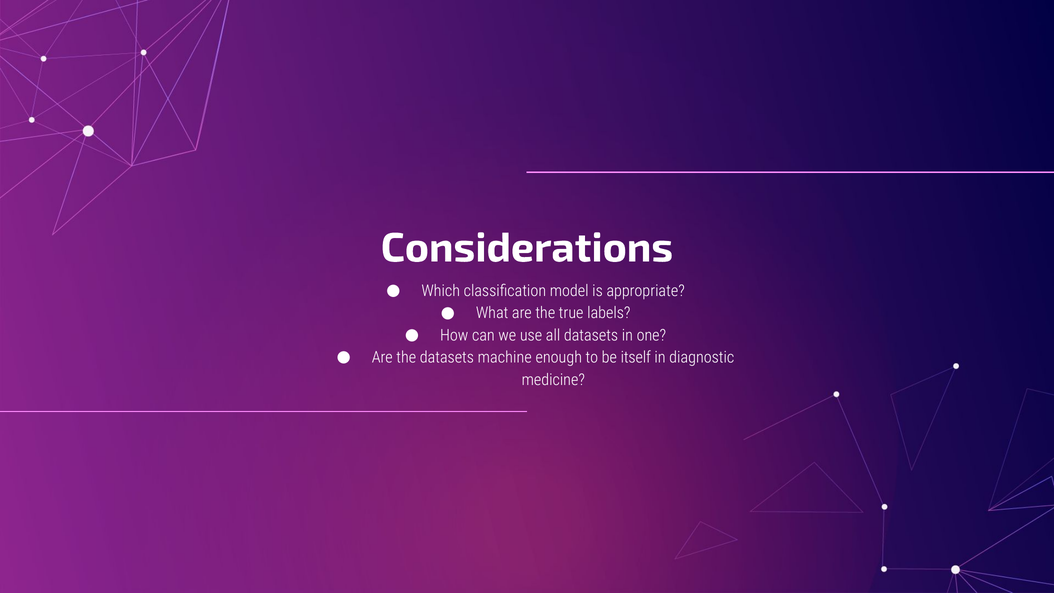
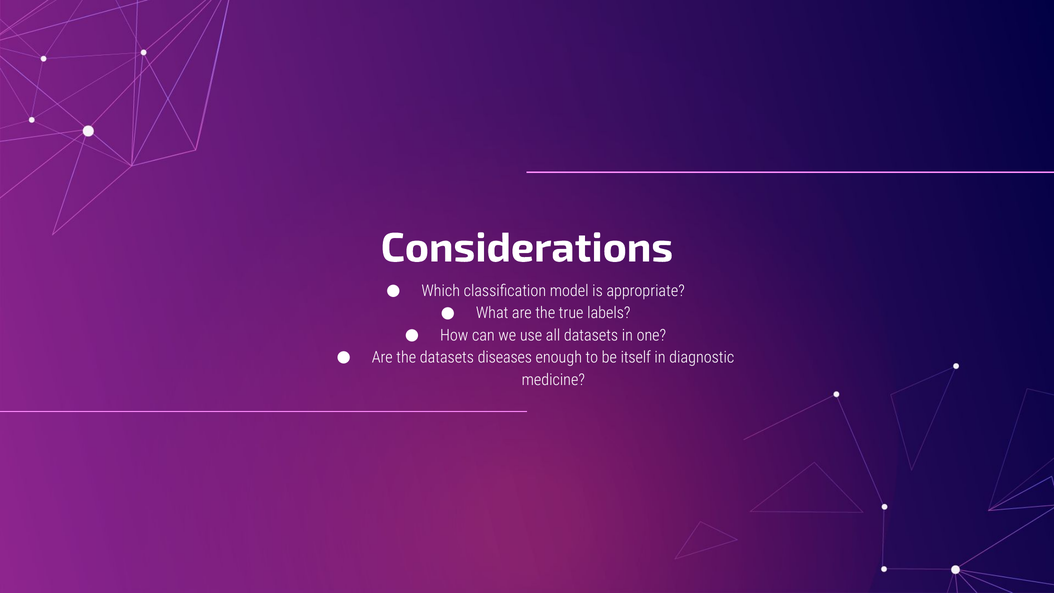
machine: machine -> diseases (505, 358)
